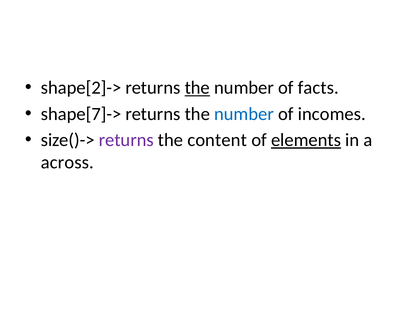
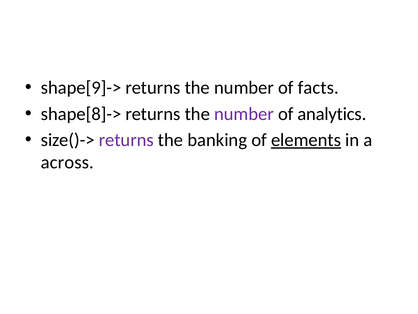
shape[2]->: shape[2]-> -> shape[9]-> (81, 88)
the underline: present -> none (197, 88)
shape[7]->: shape[7]-> -> shape[8]-> (81, 114)
number colour: blue -> purple (244, 114)
incomes: incomes -> analytics (332, 114)
content: content -> banking (217, 140)
